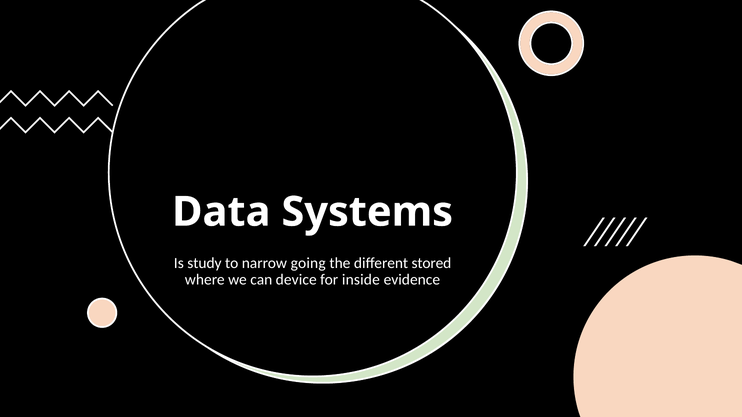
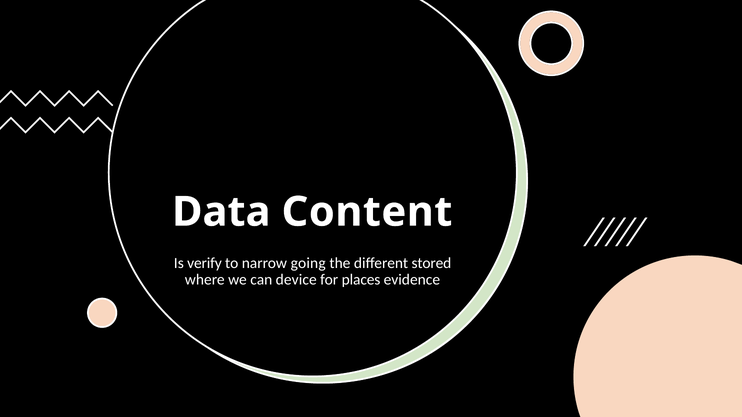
Systems: Systems -> Content (367, 212)
study: study -> verify (205, 263)
inside: inside -> places (361, 280)
